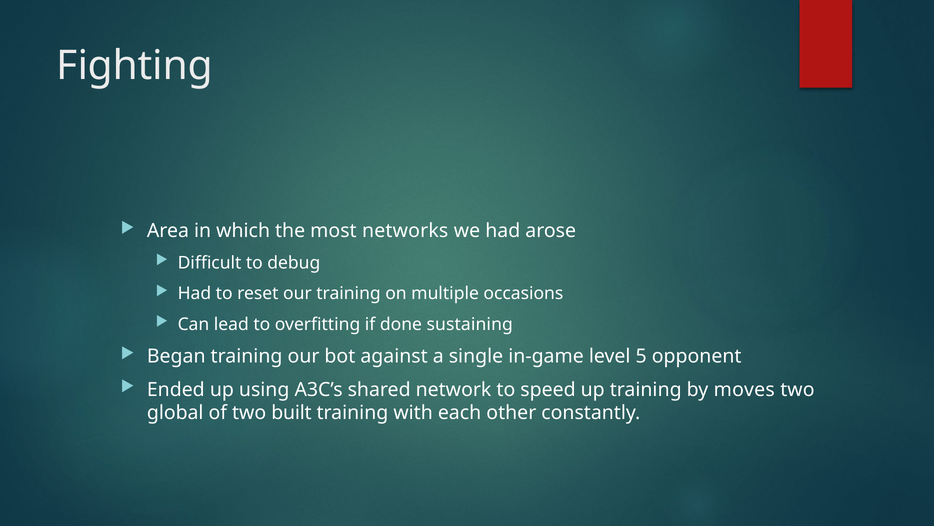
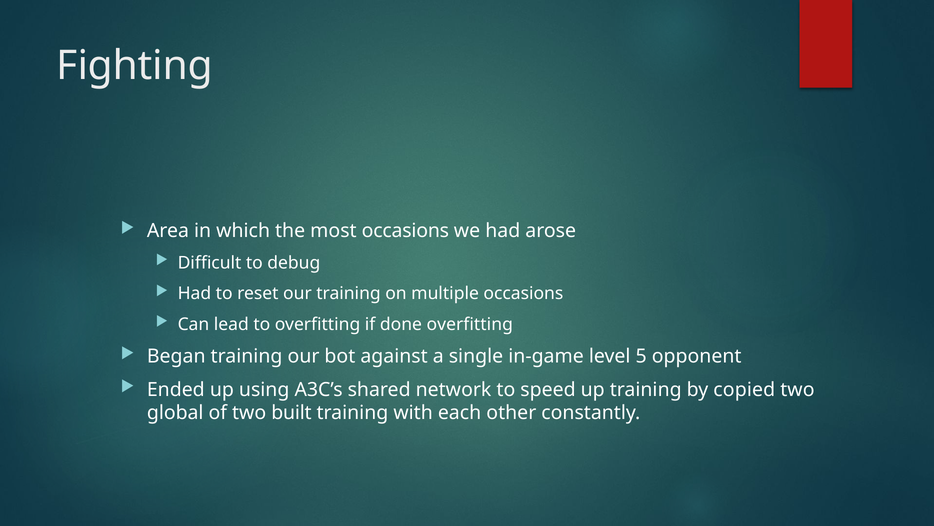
most networks: networks -> occasions (405, 231)
done sustaining: sustaining -> overfitting (470, 324)
moves: moves -> copied (744, 389)
